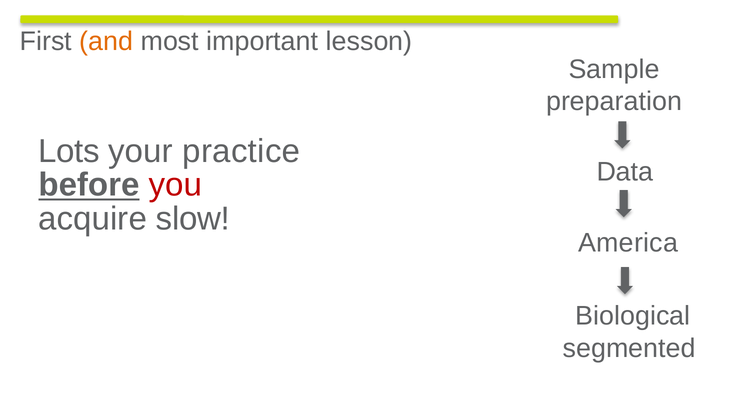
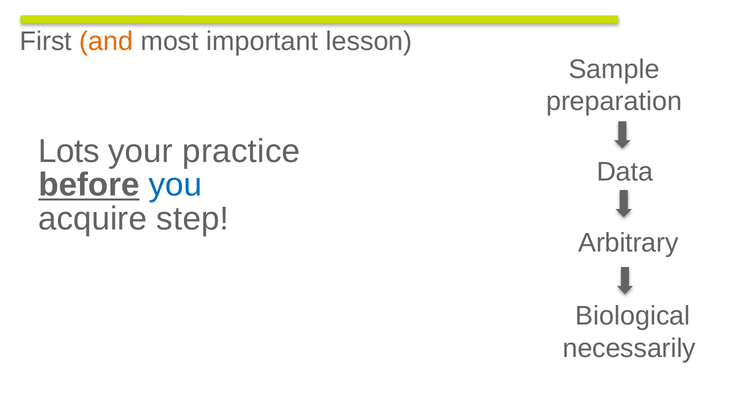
you colour: red -> blue (175, 185)
slow: slow -> step (193, 219)
America: America -> Arbitrary (628, 243)
segmented: segmented -> necessarily (629, 348)
